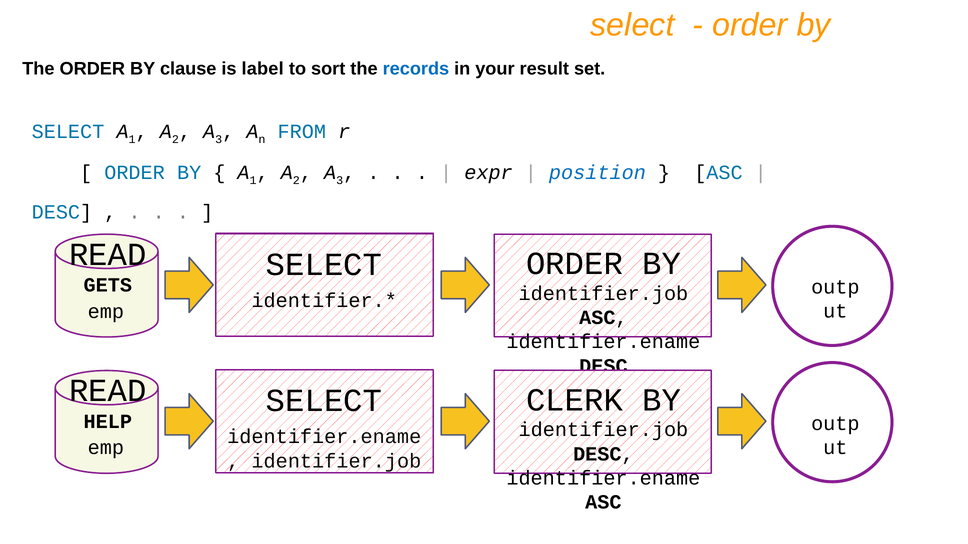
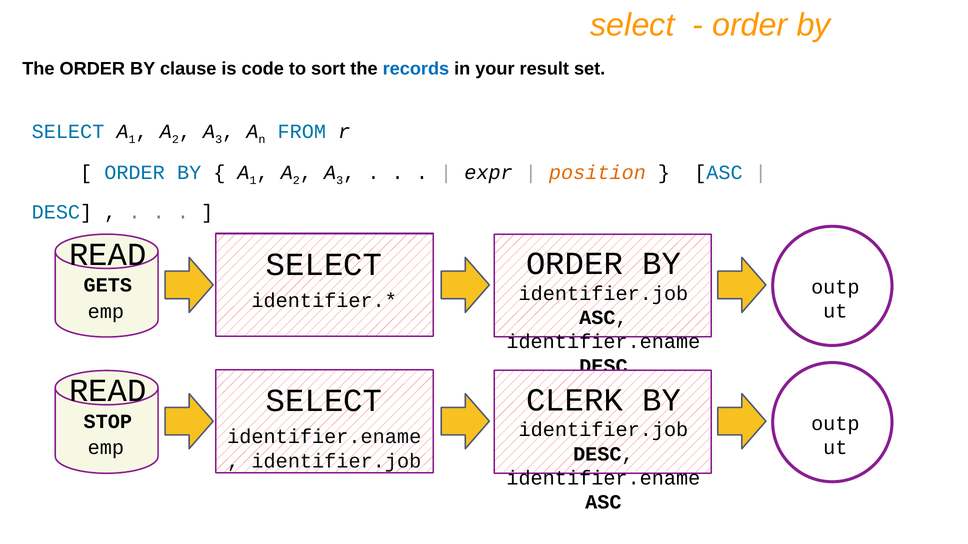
label: label -> code (263, 69)
position colour: blue -> orange (597, 173)
HELP: HELP -> STOP (108, 422)
